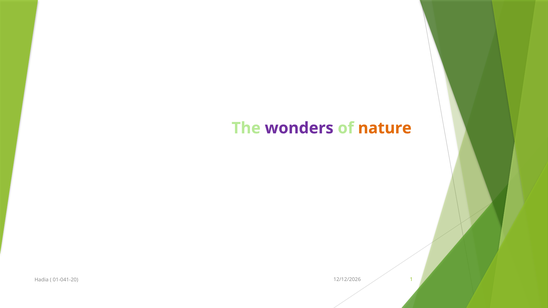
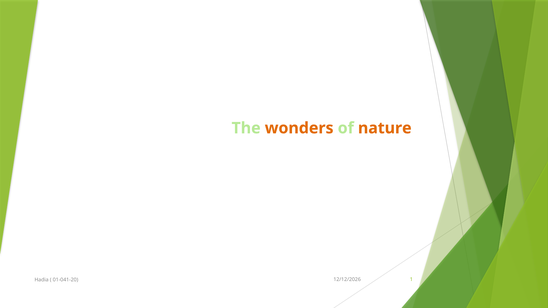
wonders colour: purple -> orange (299, 128)
